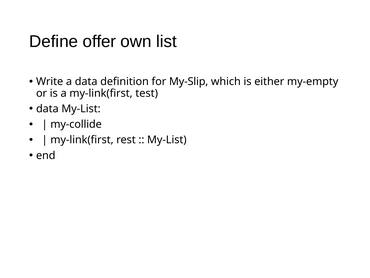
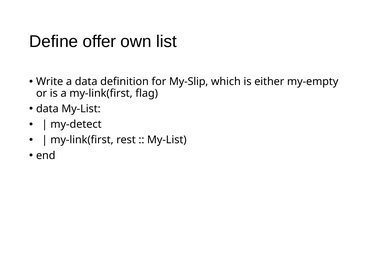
test: test -> flag (147, 93)
my-collide: my-collide -> my-detect (76, 124)
